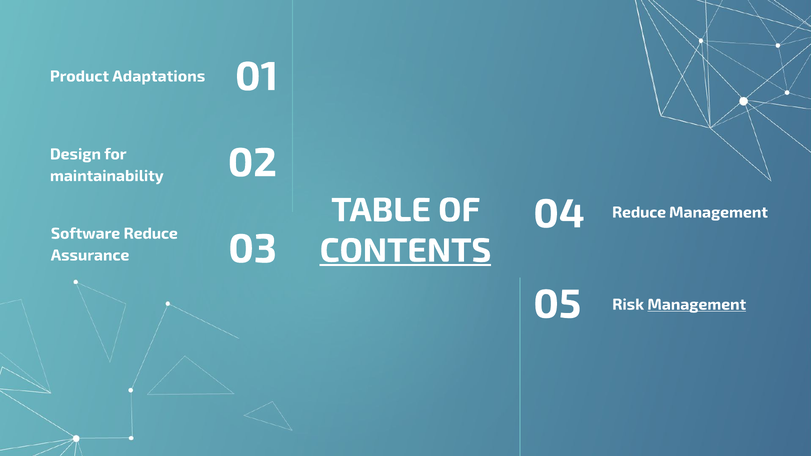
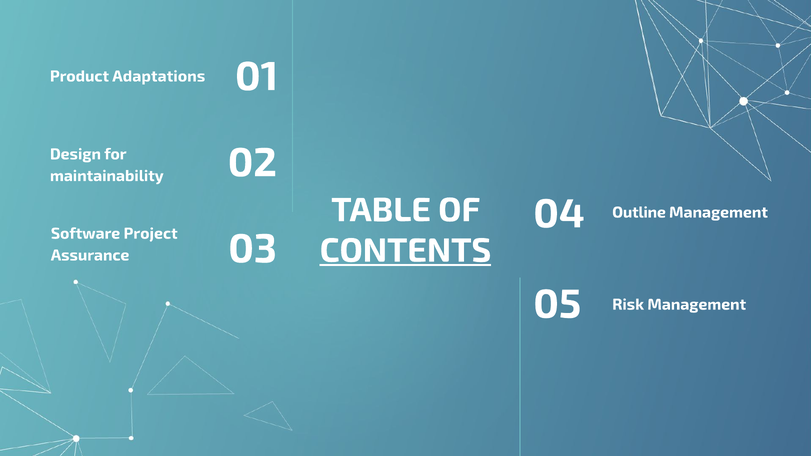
Reduce: Reduce -> Outline (639, 212)
Software Reduce: Reduce -> Project (151, 234)
Management underline: present -> none (697, 305)
